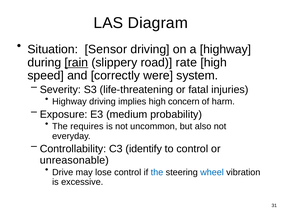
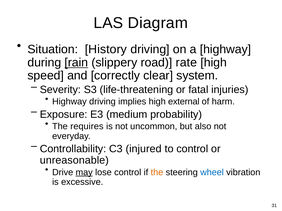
Sensor: Sensor -> History (106, 49)
were: were -> clear (158, 76)
concern: concern -> external (184, 102)
identify: identify -> injured (144, 149)
may underline: none -> present (84, 173)
the colour: blue -> orange (157, 173)
